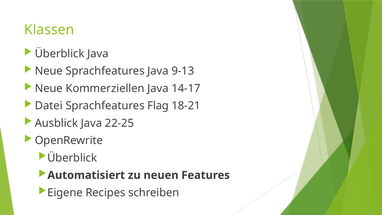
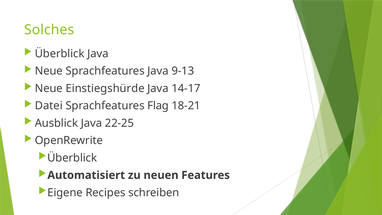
Klassen: Klassen -> Solches (49, 30)
Kommerziellen: Kommerziellen -> Einstiegshürde (105, 88)
